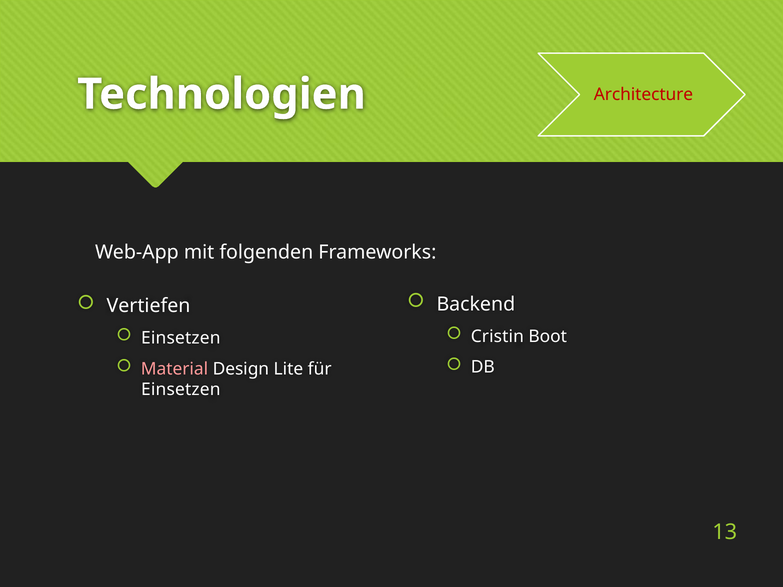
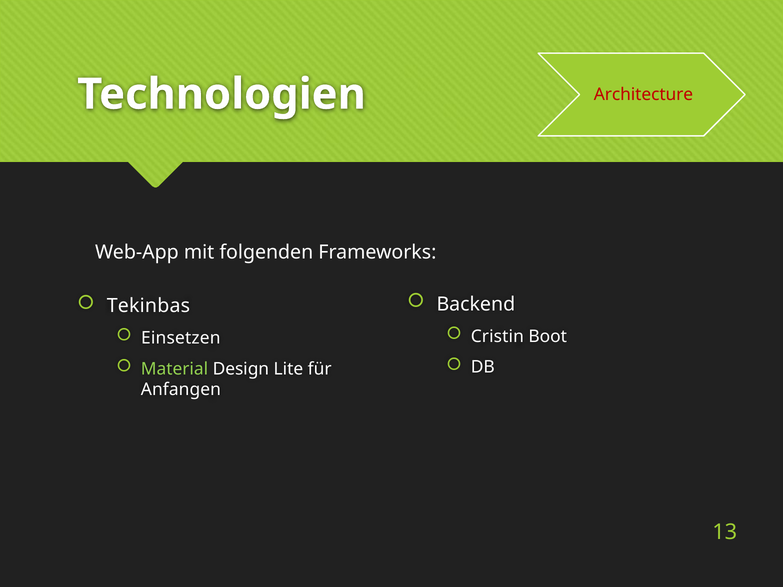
Vertiefen: Vertiefen -> Tekinbas (148, 306)
Material colour: pink -> light green (174, 369)
Einsetzen: Einsetzen -> Anfangen (181, 390)
